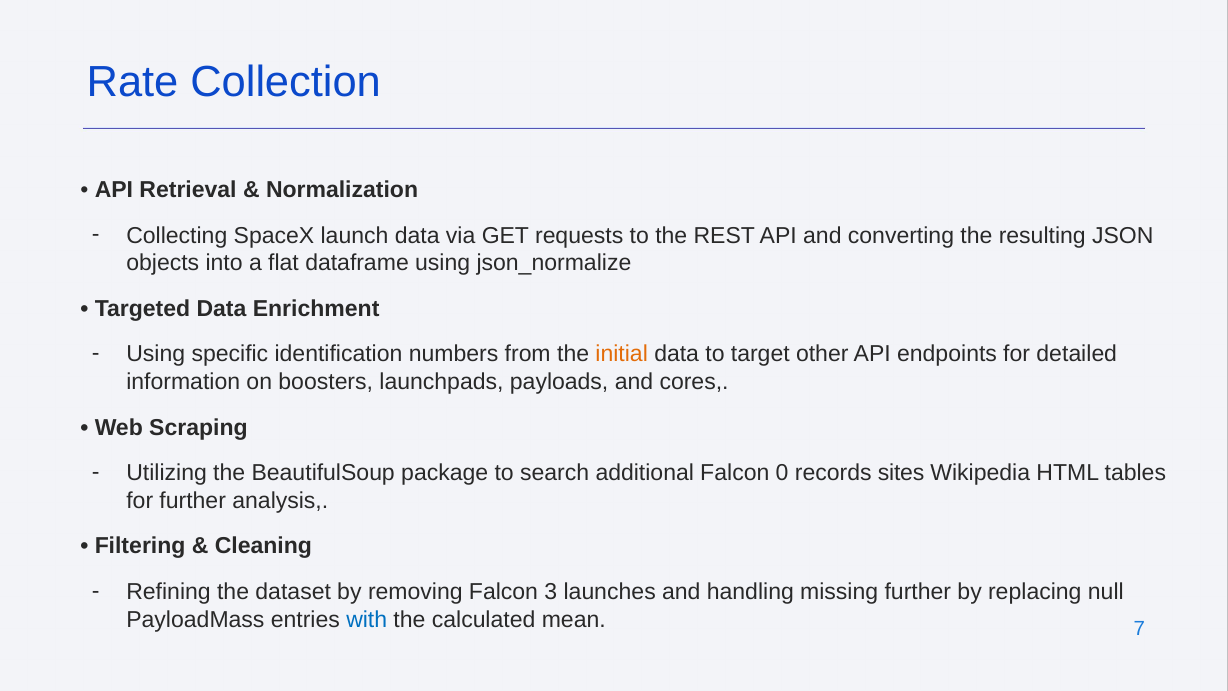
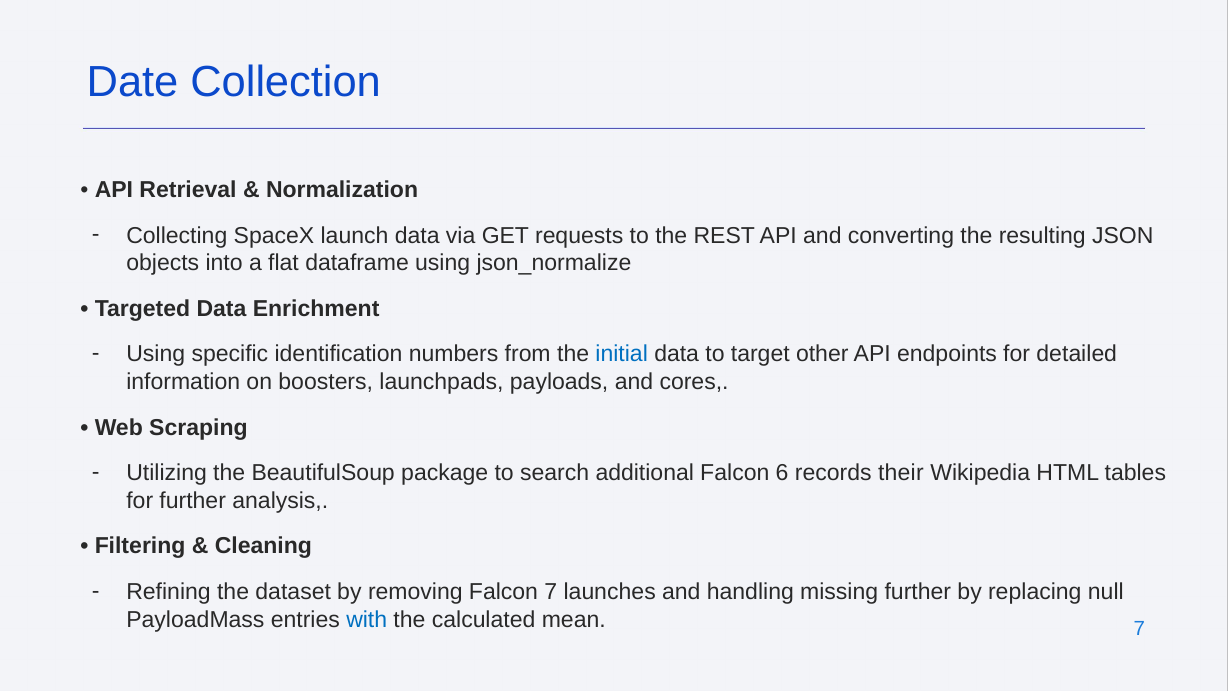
Rate: Rate -> Date (133, 82)
initial colour: orange -> blue (622, 354)
0: 0 -> 6 (782, 473)
sites: sites -> their (901, 473)
Falcon 3: 3 -> 7 (551, 592)
